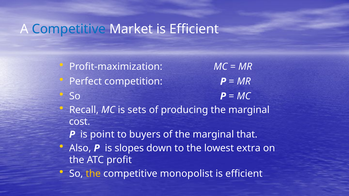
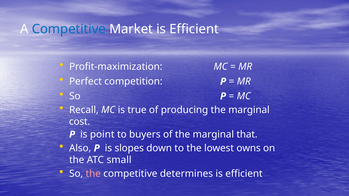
sets: sets -> true (137, 110)
extra: extra -> owns (249, 148)
profit: profit -> small (119, 160)
the colour: yellow -> pink (93, 174)
monopolist: monopolist -> determines (186, 174)
